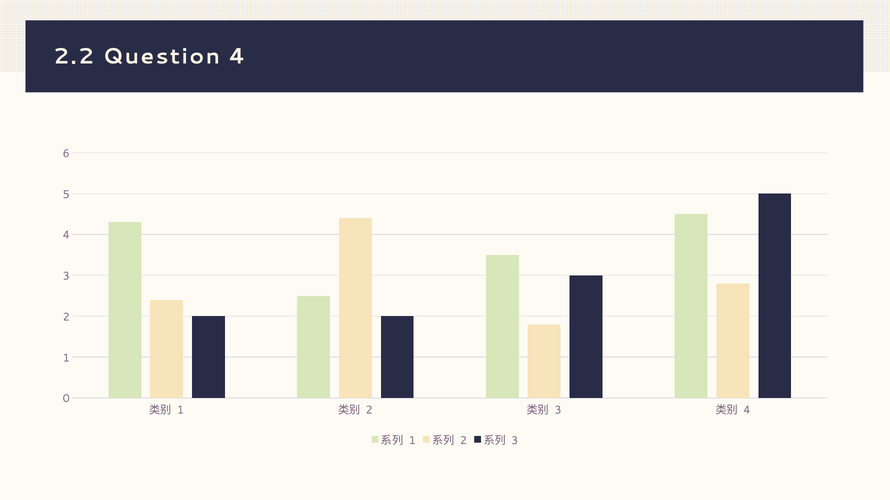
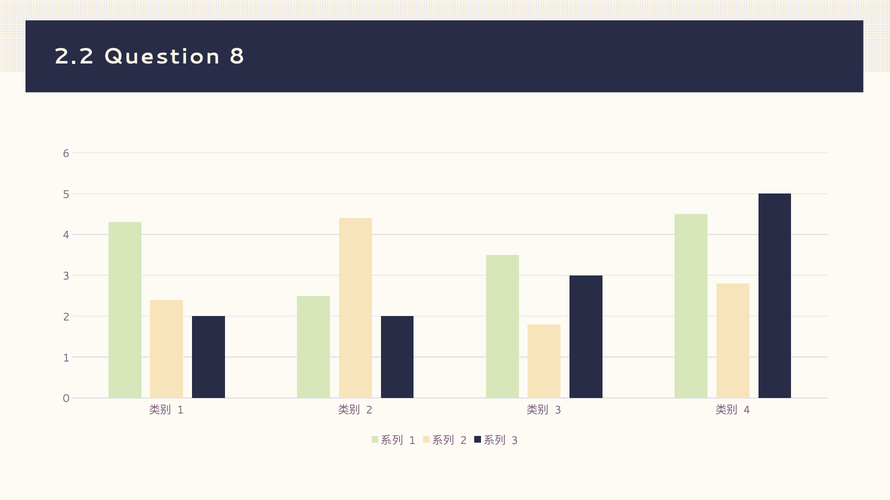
Question 4: 4 -> 8 (237, 56)
